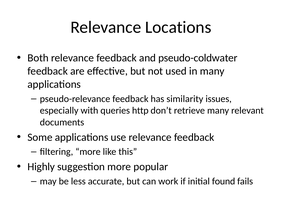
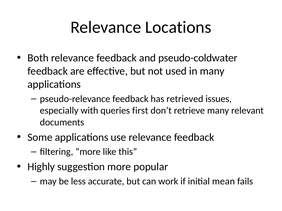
similarity: similarity -> retrieved (185, 99)
http: http -> first (140, 111)
found: found -> mean (223, 182)
